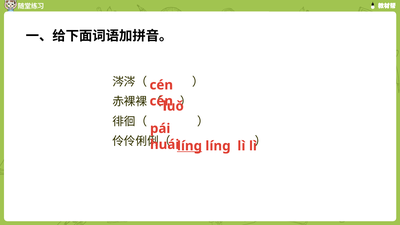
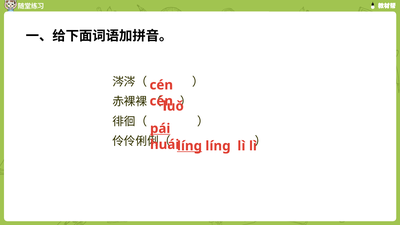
pái underline: none -> present (160, 129)
